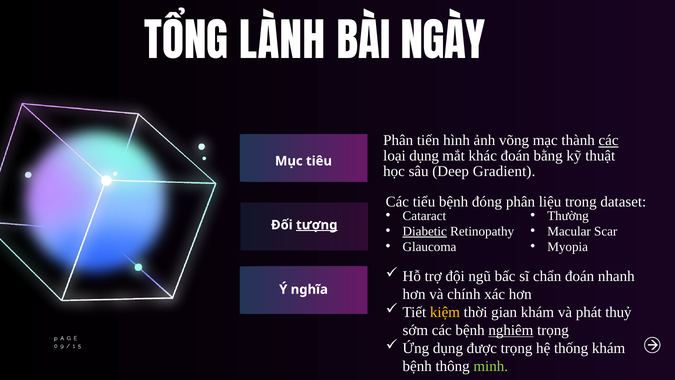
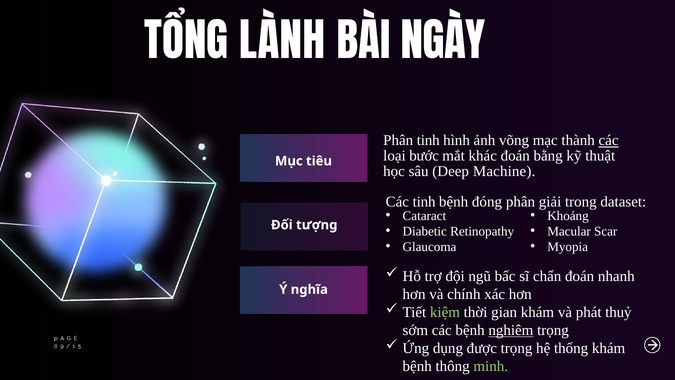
Phân tiến: tiến -> tinh (428, 140)
loại dụng: dụng -> bước (424, 156)
Gradient: Gradient -> Machine (504, 171)
Các tiểu: tiểu -> tinh (424, 202)
liệu: liệu -> giải (550, 202)
Thường: Thường -> Khoảng (568, 216)
tượng underline: present -> none (317, 225)
Diabetic underline: present -> none (425, 231)
kiệm colour: yellow -> light green (445, 312)
